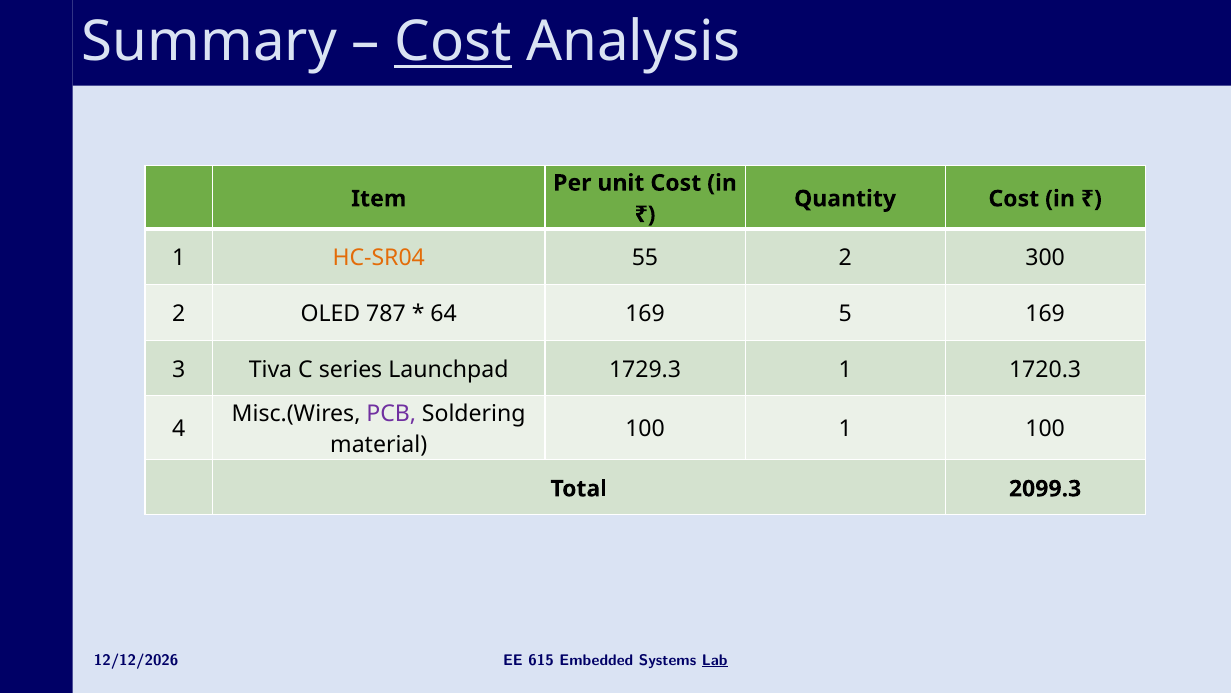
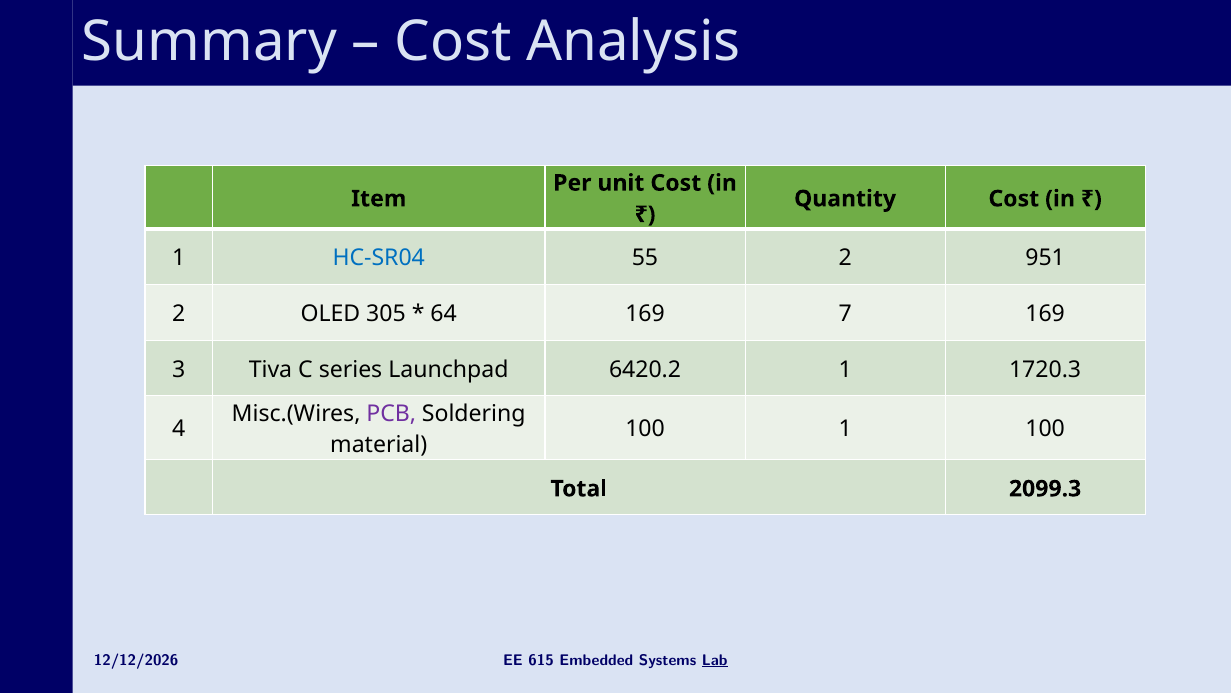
Cost underline: present -> none (453, 42)
HC-SR04 colour: orange -> blue (379, 258)
300: 300 -> 951 (1045, 258)
787: 787 -> 305 (386, 314)
5: 5 -> 7 (845, 314)
1729.3: 1729.3 -> 6420.2 (645, 369)
